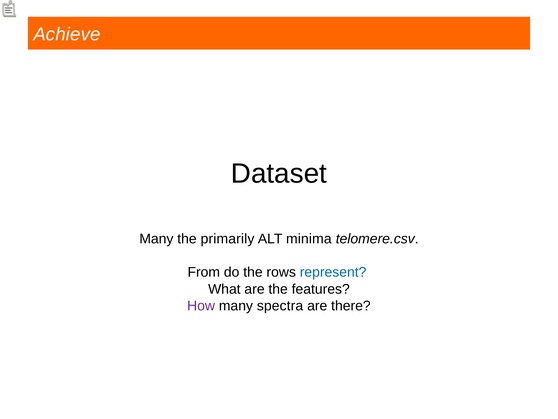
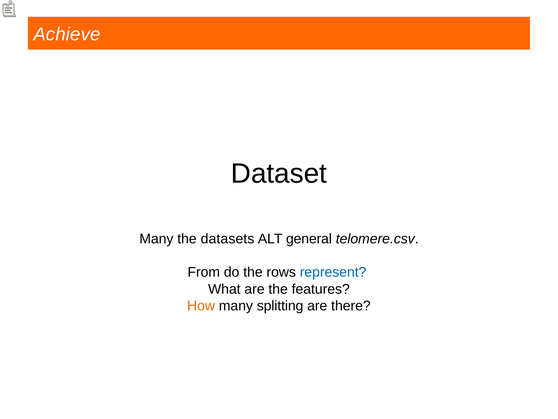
primarily: primarily -> datasets (228, 239)
minima: minima -> general (309, 239)
How colour: purple -> orange (201, 306)
spectra: spectra -> splitting (280, 306)
